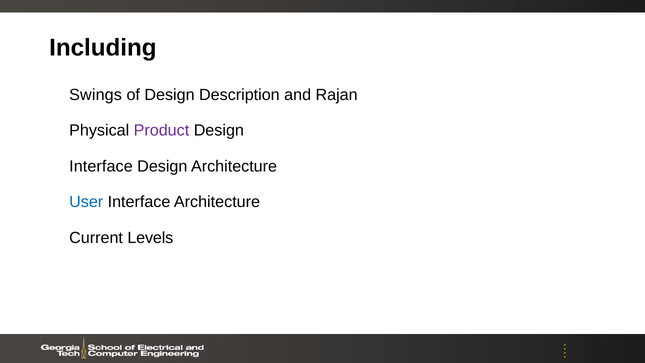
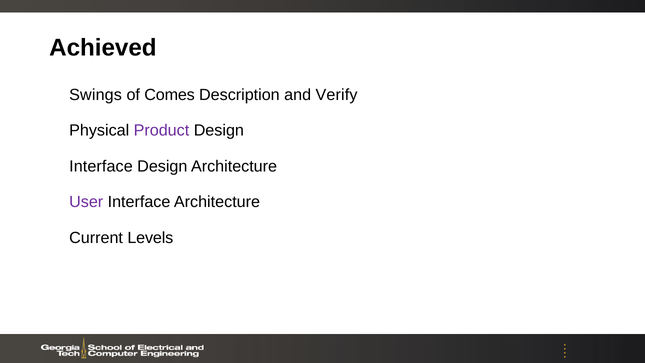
Including: Including -> Achieved (103, 48)
of Design: Design -> Comes (170, 95)
Rajan: Rajan -> Verify (337, 95)
User colour: blue -> purple (86, 202)
